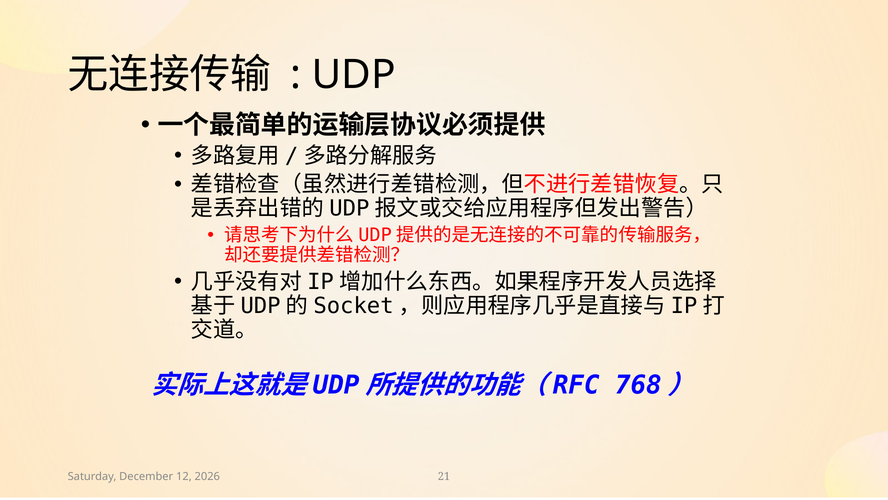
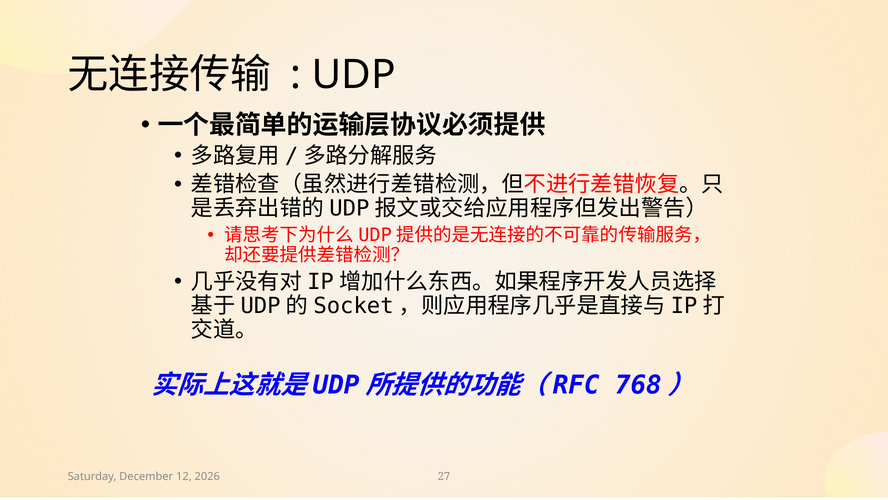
21: 21 -> 27 (444, 476)
